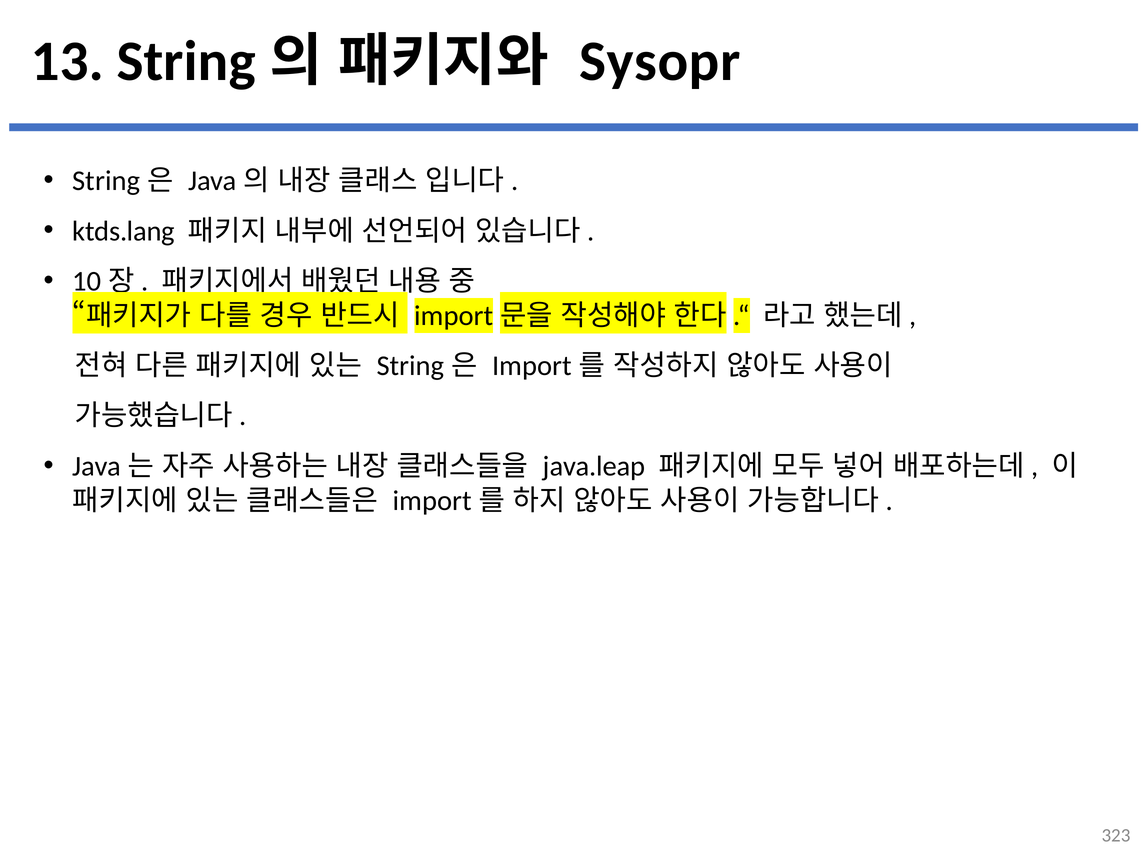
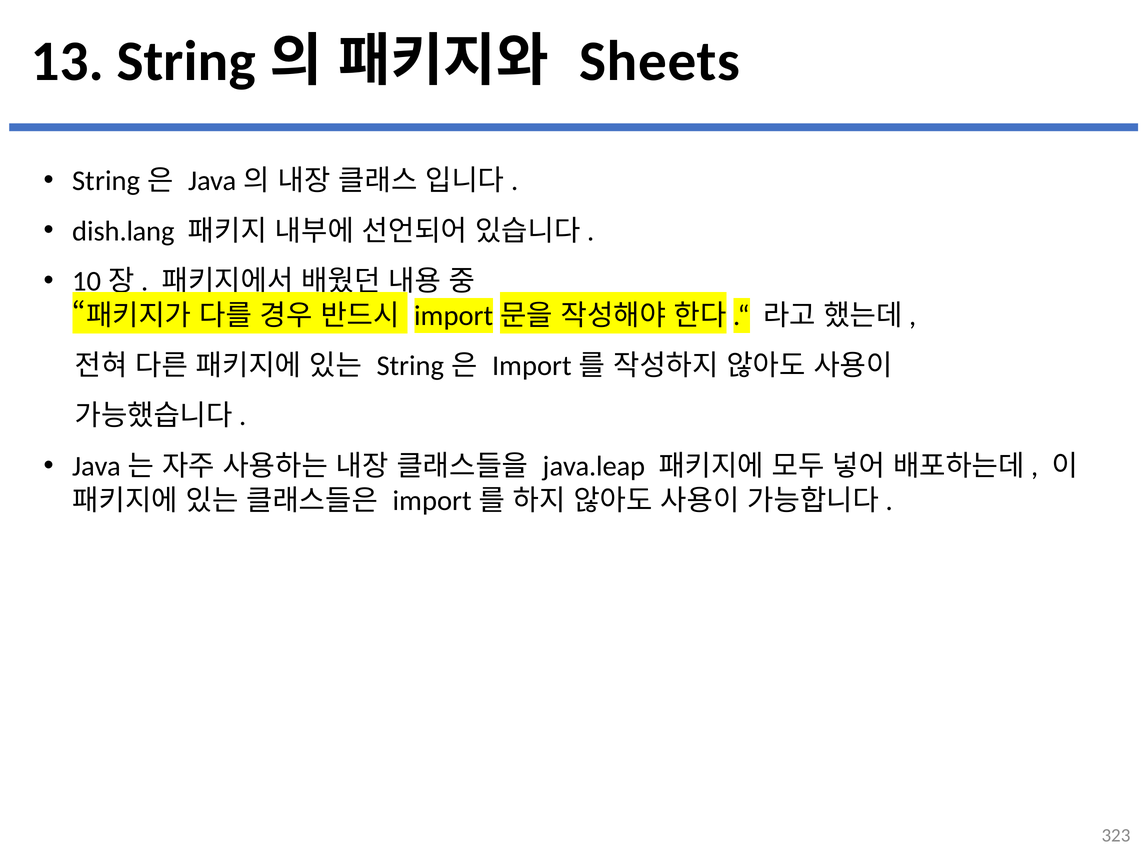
Sysopr: Sysopr -> Sheets (660, 61)
ktds.lang: ktds.lang -> dish.lang (124, 231)
